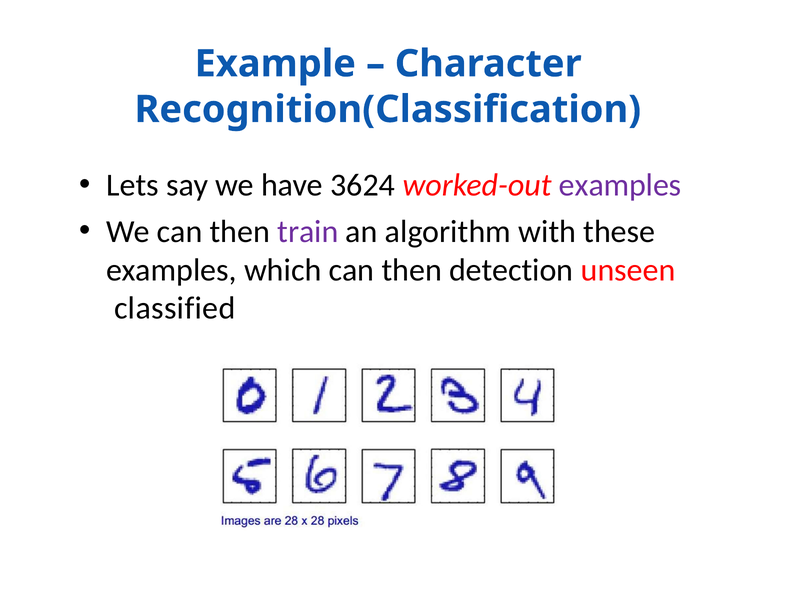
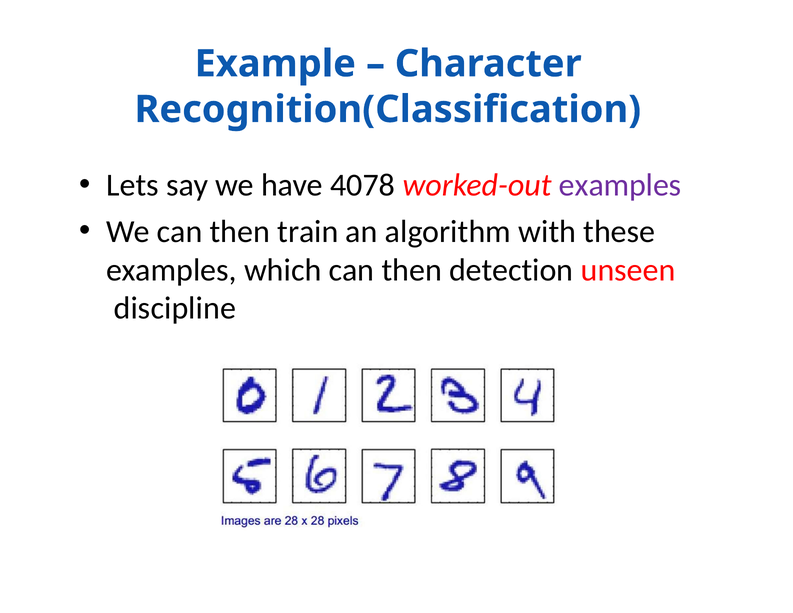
3624: 3624 -> 4078 (363, 185)
train colour: purple -> black (308, 231)
classified: classified -> discipline (175, 308)
